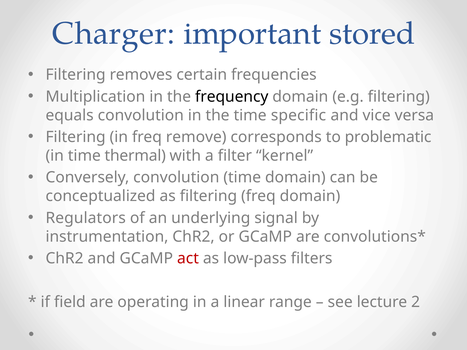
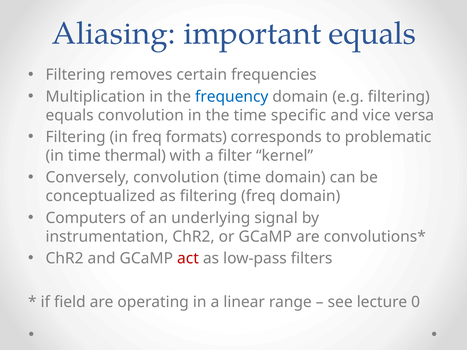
Charger: Charger -> Aliasing (114, 33)
important stored: stored -> equals (372, 33)
frequency colour: black -> blue (232, 97)
remove: remove -> formats (196, 137)
Regulators: Regulators -> Computers (86, 218)
2: 2 -> 0 (416, 302)
